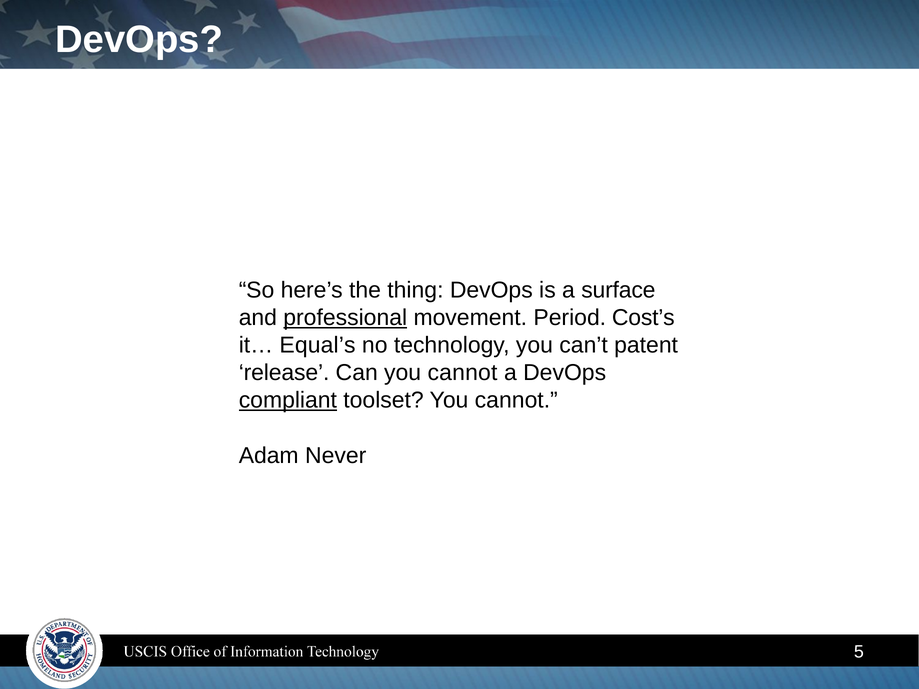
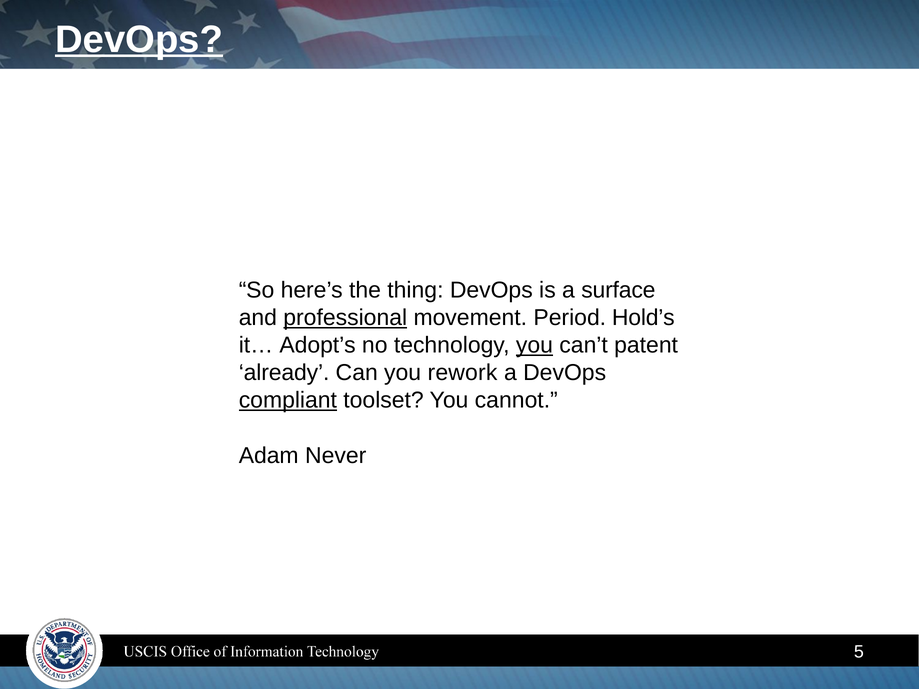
DevOps underline: none -> present (139, 39)
Cost’s: Cost’s -> Hold’s (643, 318)
Equal’s: Equal’s -> Adopt’s (318, 345)
you underline: none -> present (534, 345)
release: release -> already (284, 373)
Can you cannot: cannot -> rework (462, 373)
